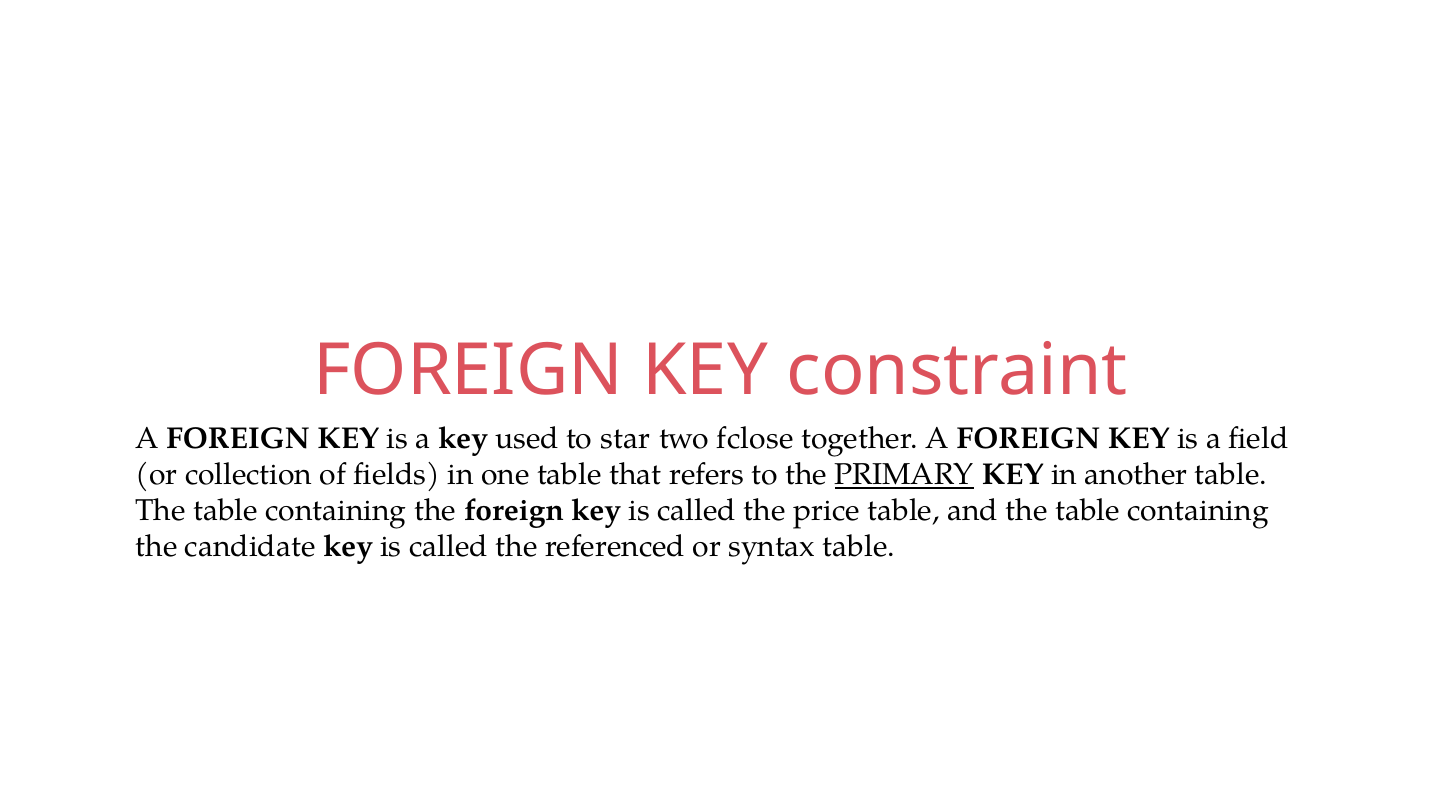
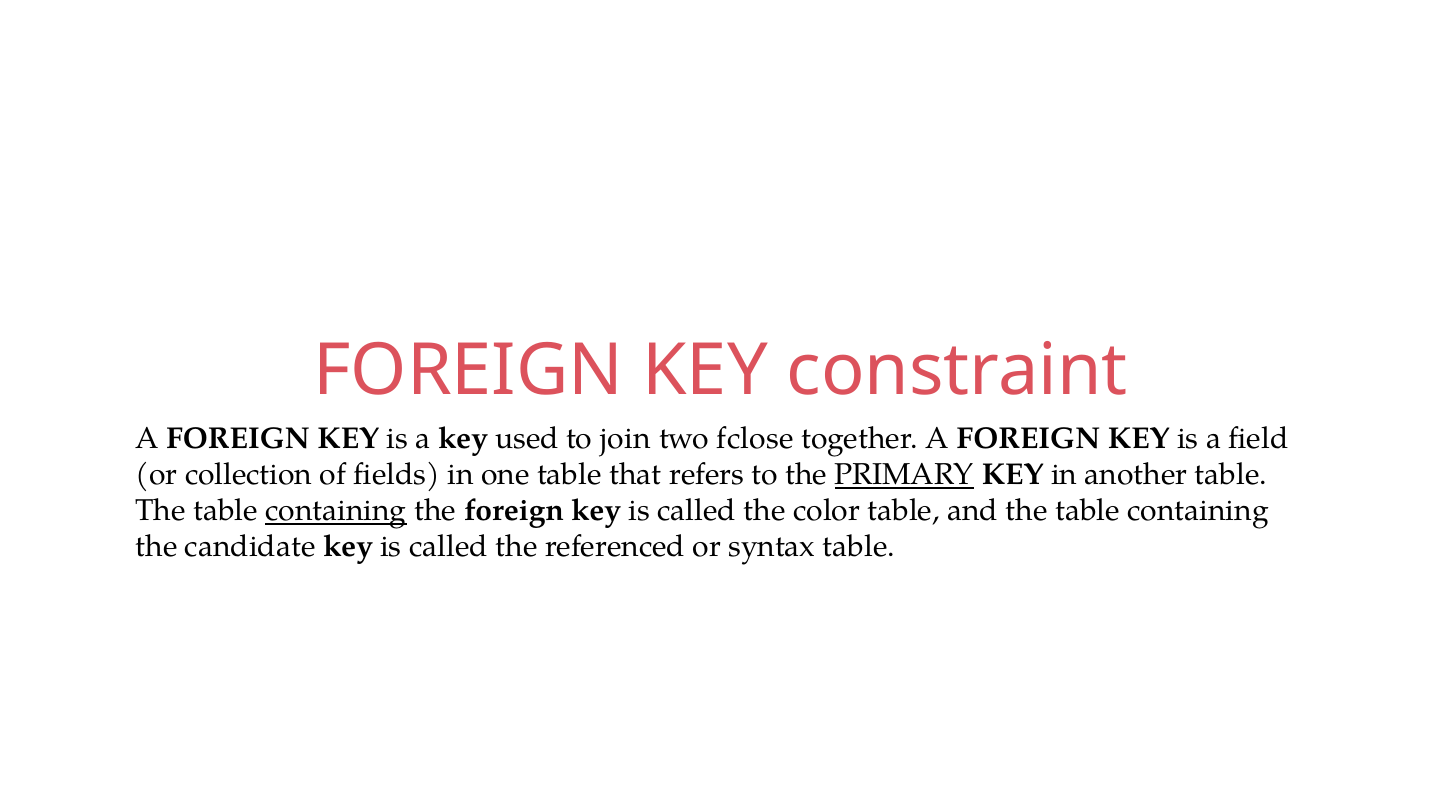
star: star -> join (626, 439)
containing underline: none -> present (336, 511)
price: price -> color (827, 511)
